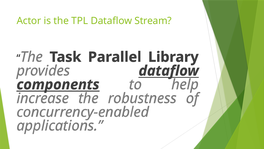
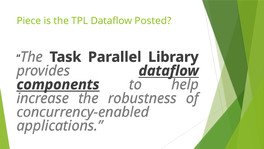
Actor: Actor -> Piece (29, 21)
Stream: Stream -> Posted (153, 21)
